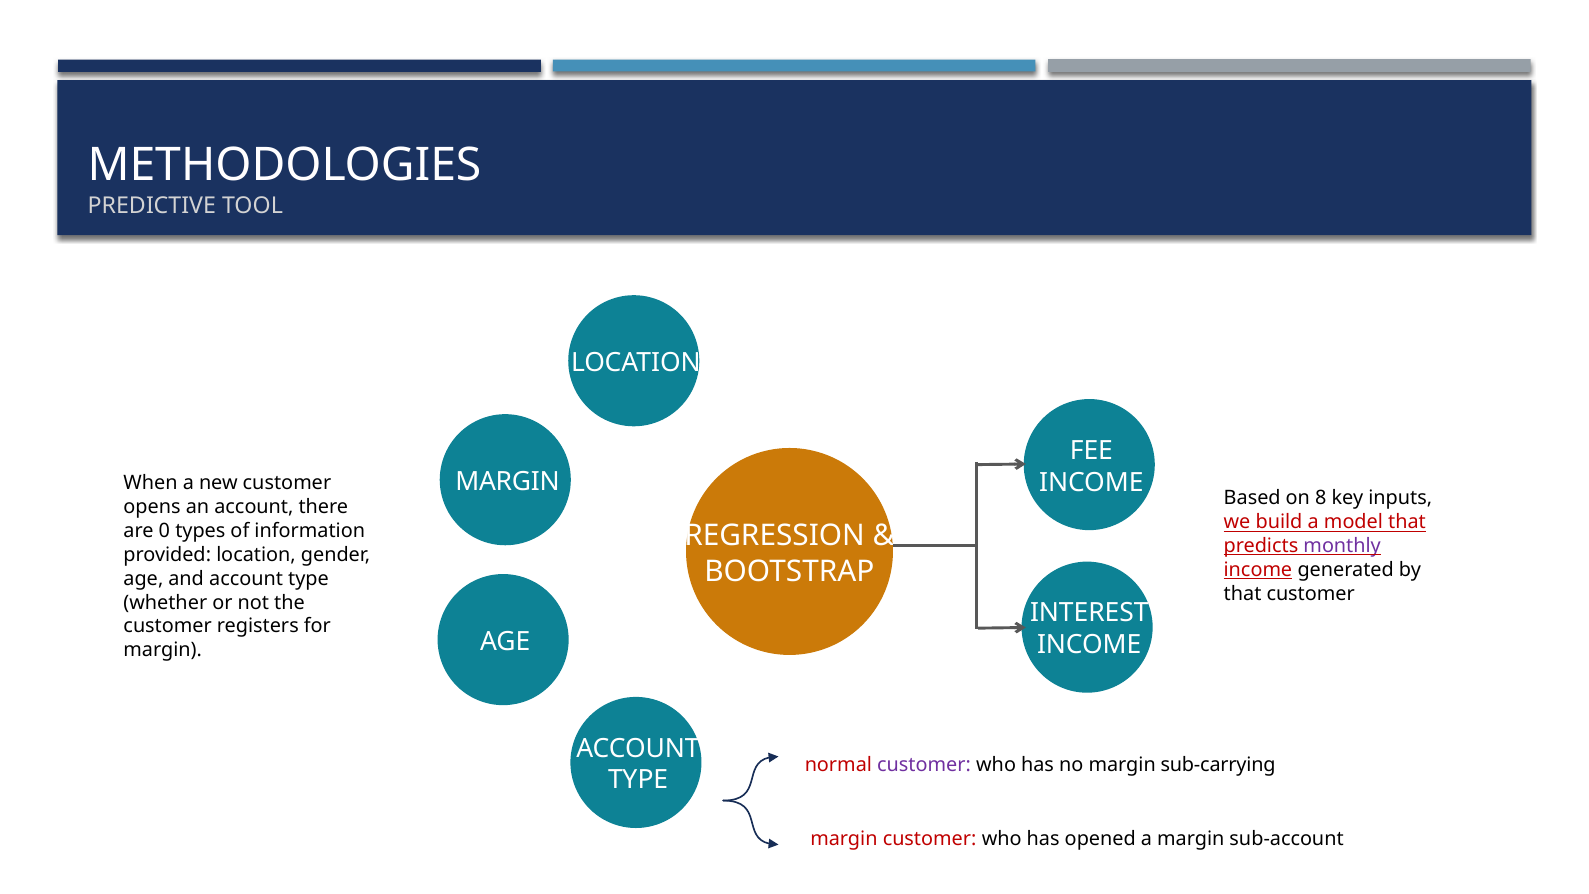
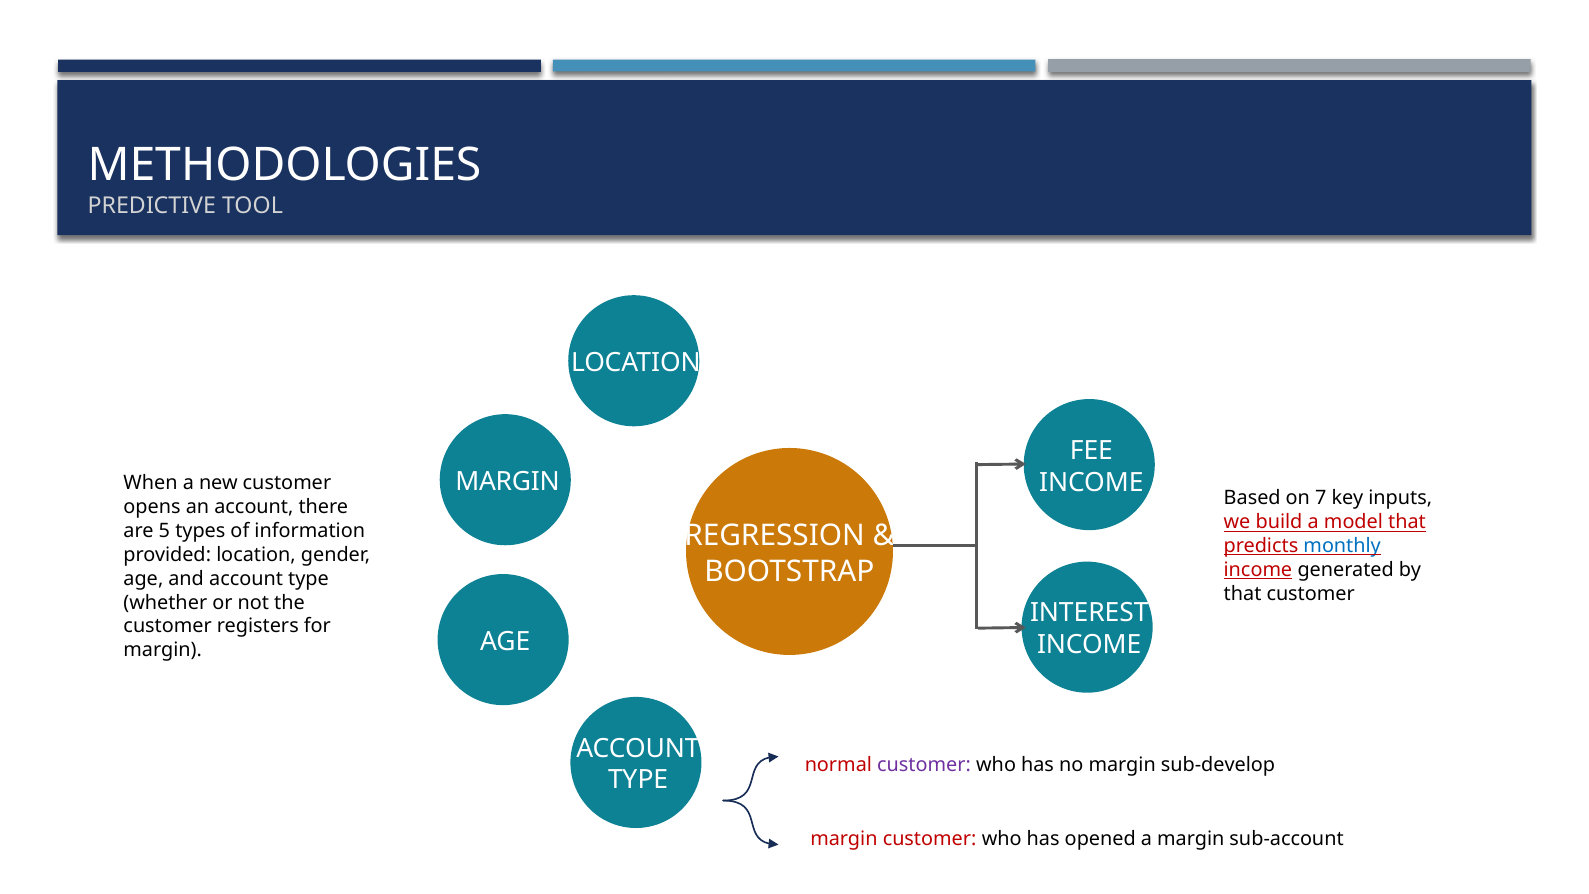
8: 8 -> 7 (1321, 498)
0: 0 -> 5 (164, 531)
monthly colour: purple -> blue (1342, 546)
sub-carrying: sub-carrying -> sub-develop (1218, 765)
